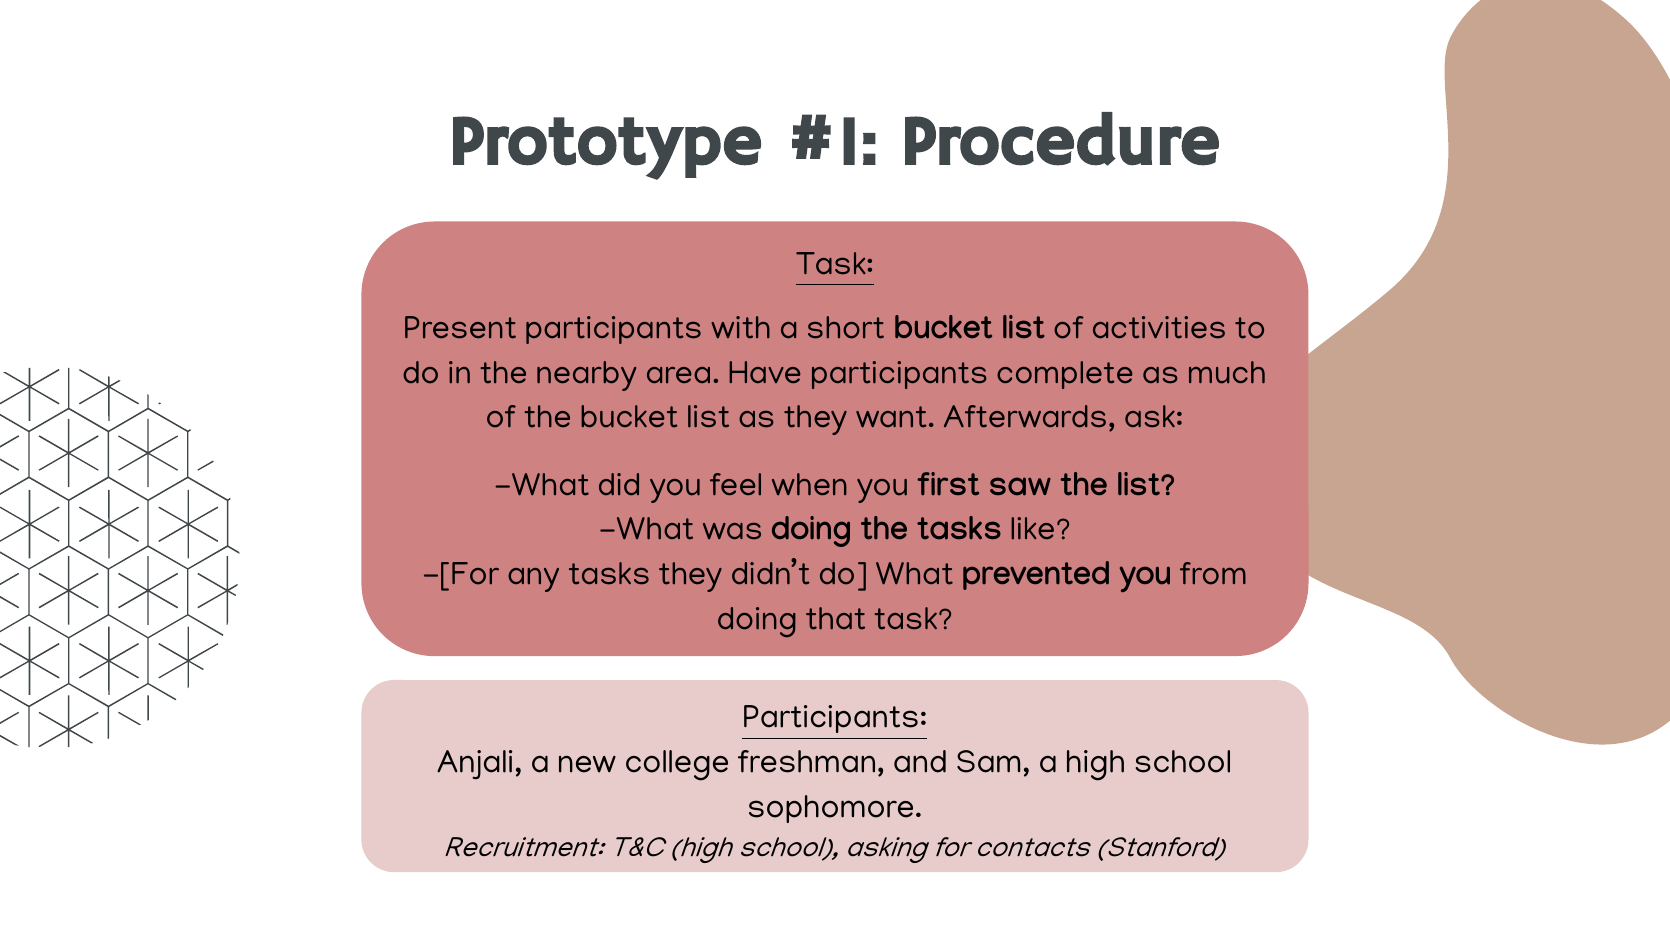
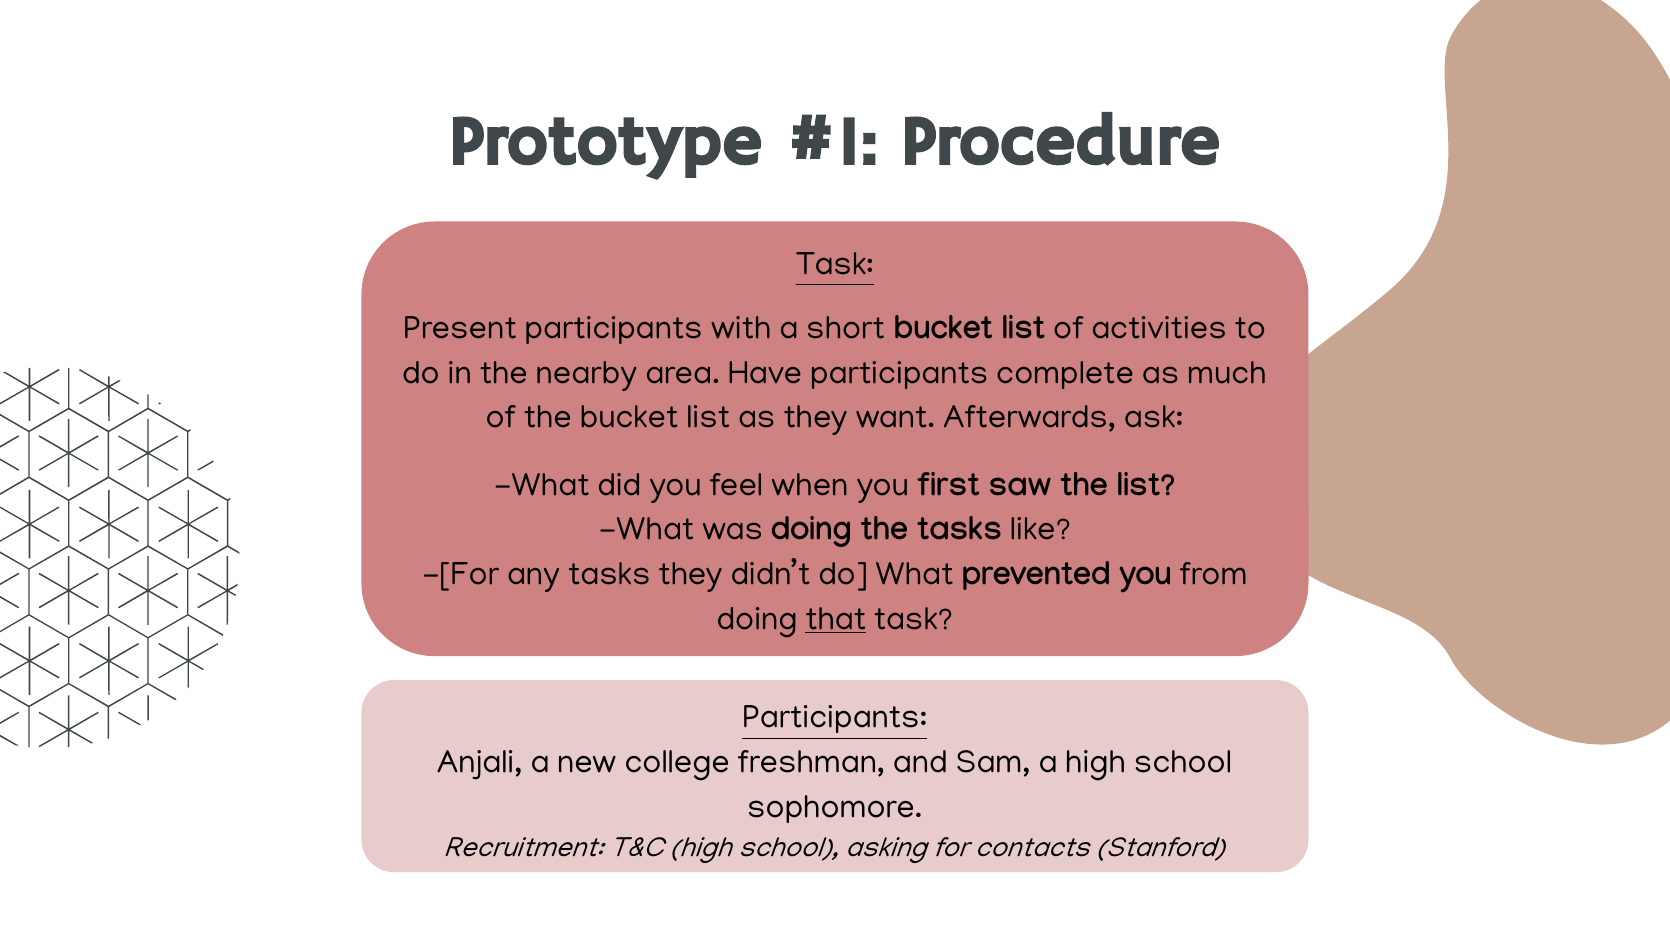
that underline: none -> present (836, 619)
